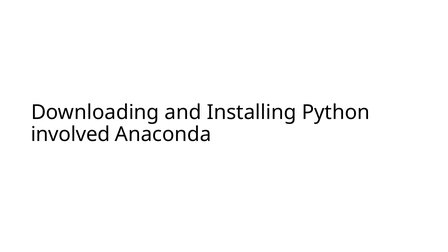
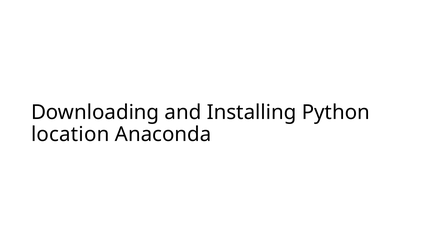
involved: involved -> location (70, 134)
